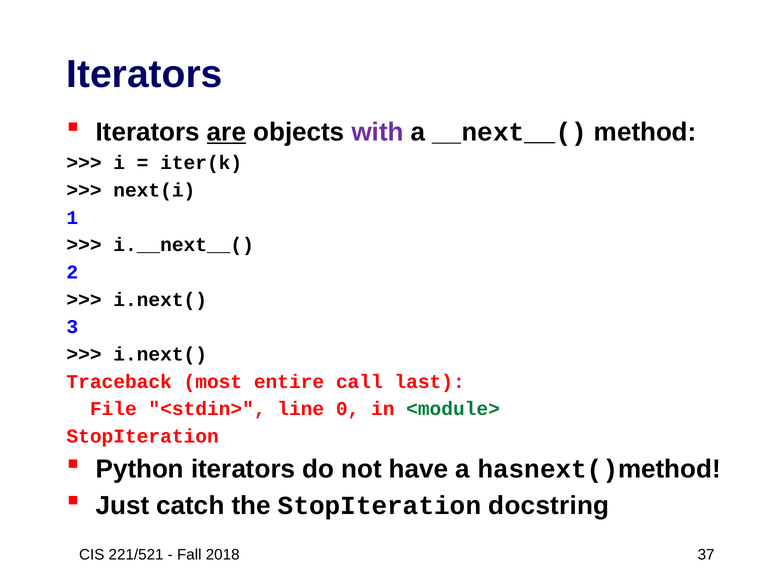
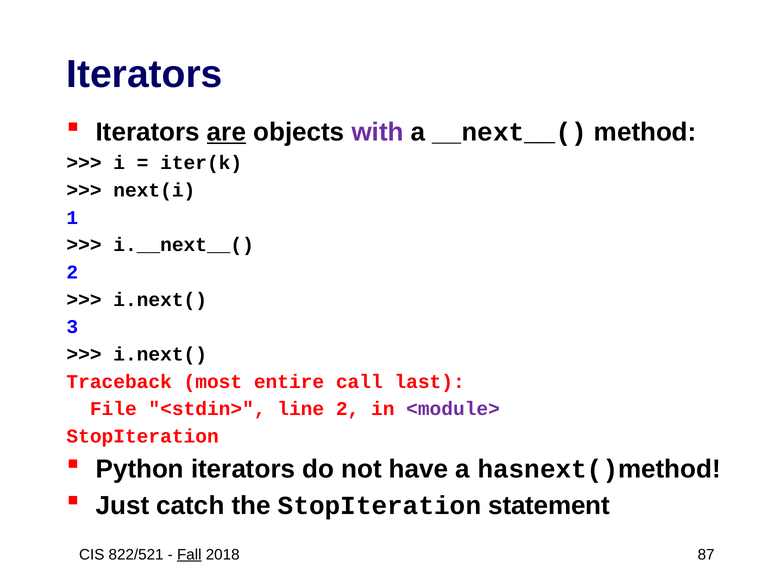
line 0: 0 -> 2 (348, 409)
<module> colour: green -> purple (453, 409)
docstring: docstring -> statement (549, 506)
221/521: 221/521 -> 822/521 (136, 554)
Fall underline: none -> present (189, 554)
37: 37 -> 87 (706, 554)
